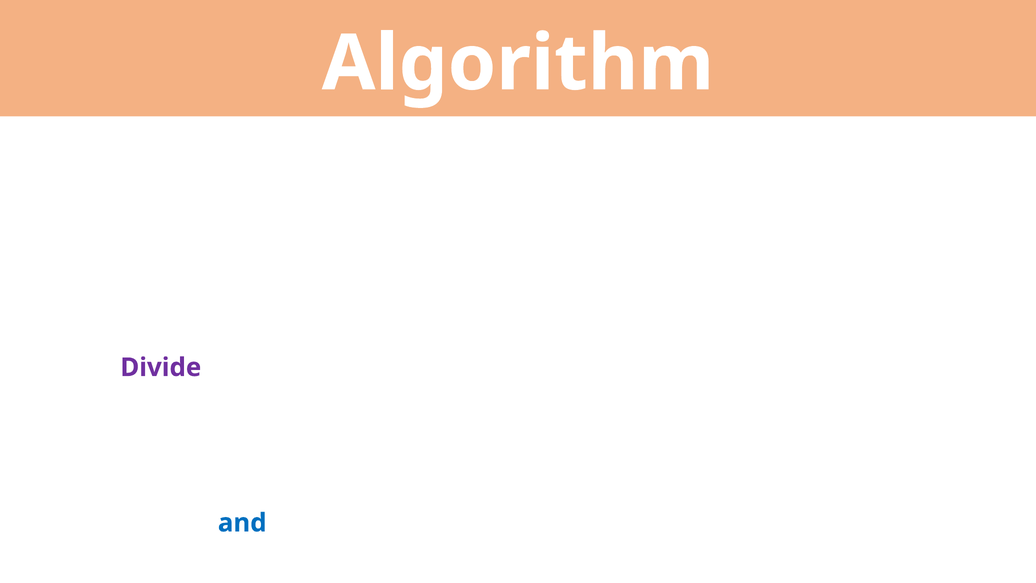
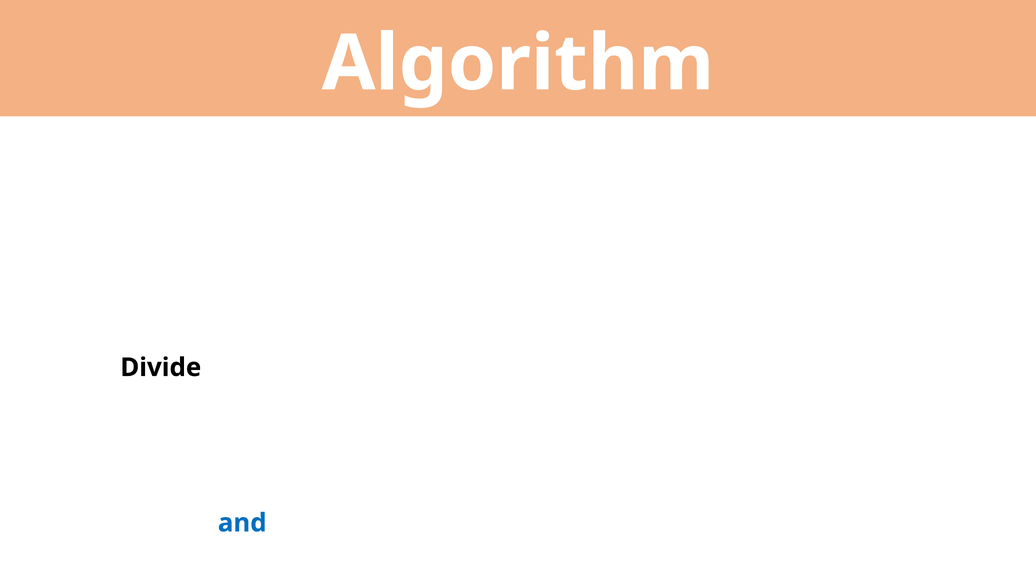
Divide colour: purple -> black (161, 367)
